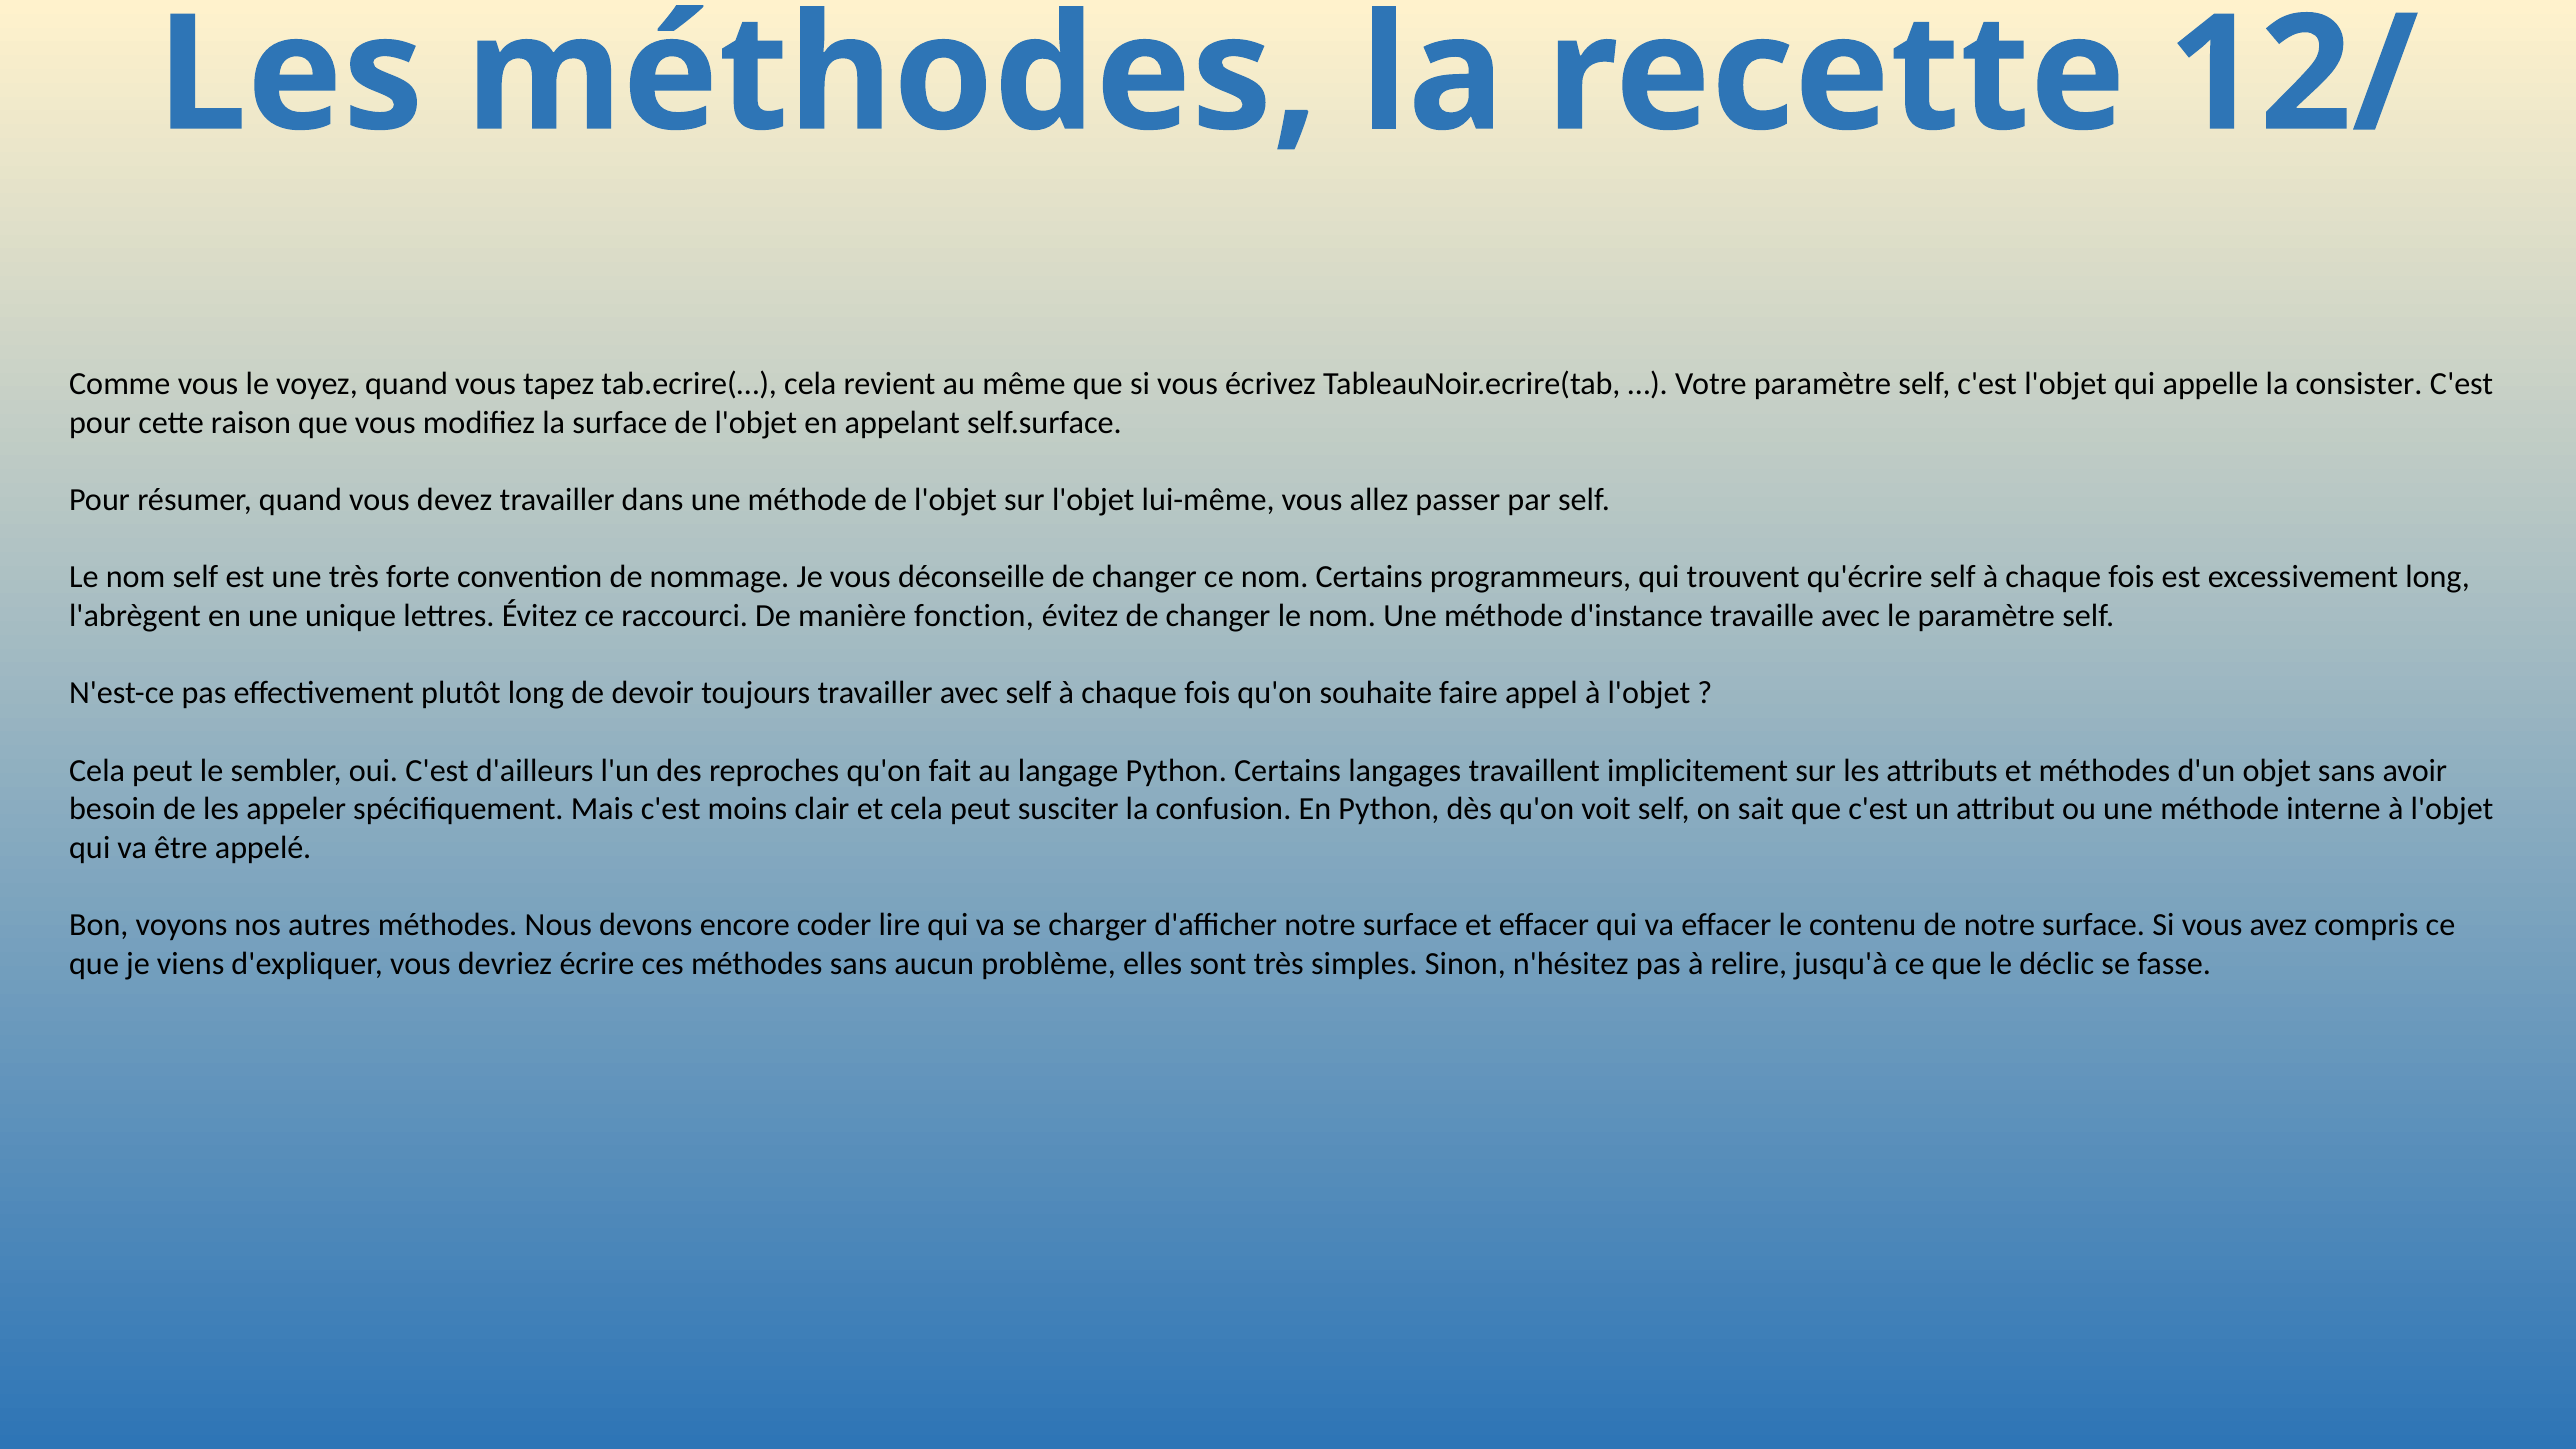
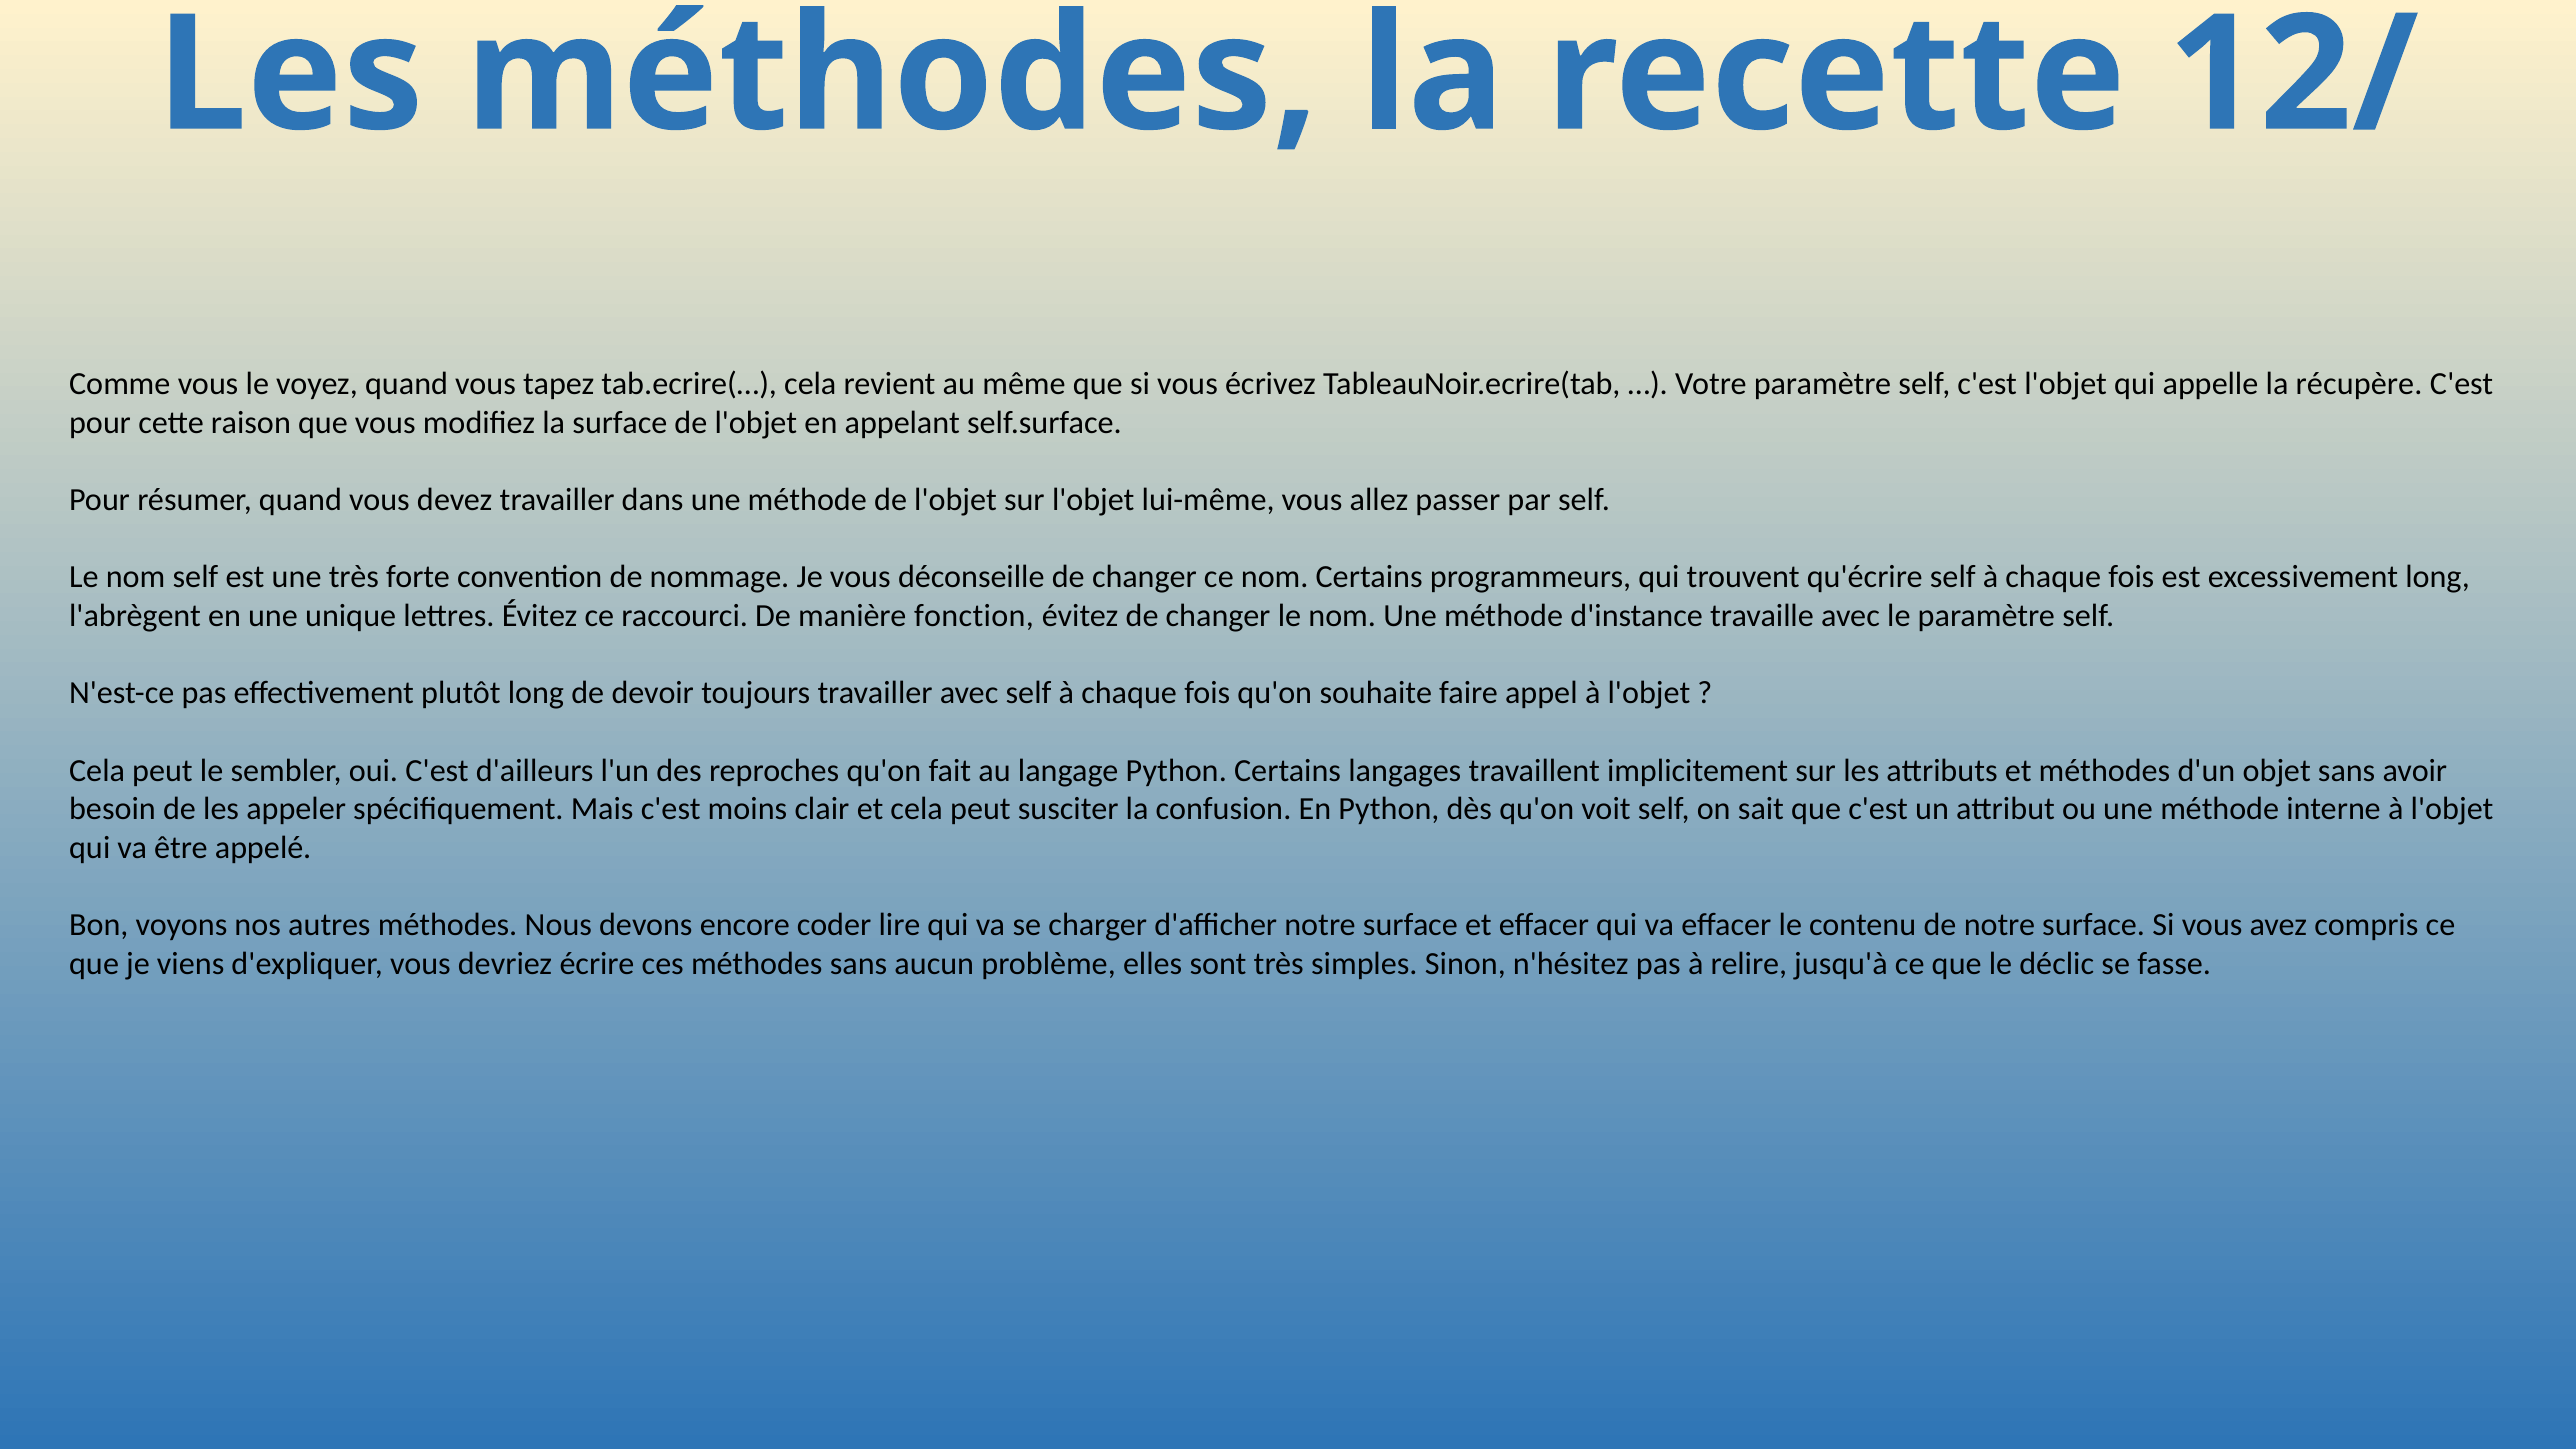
consister: consister -> récupère (2359, 384)
